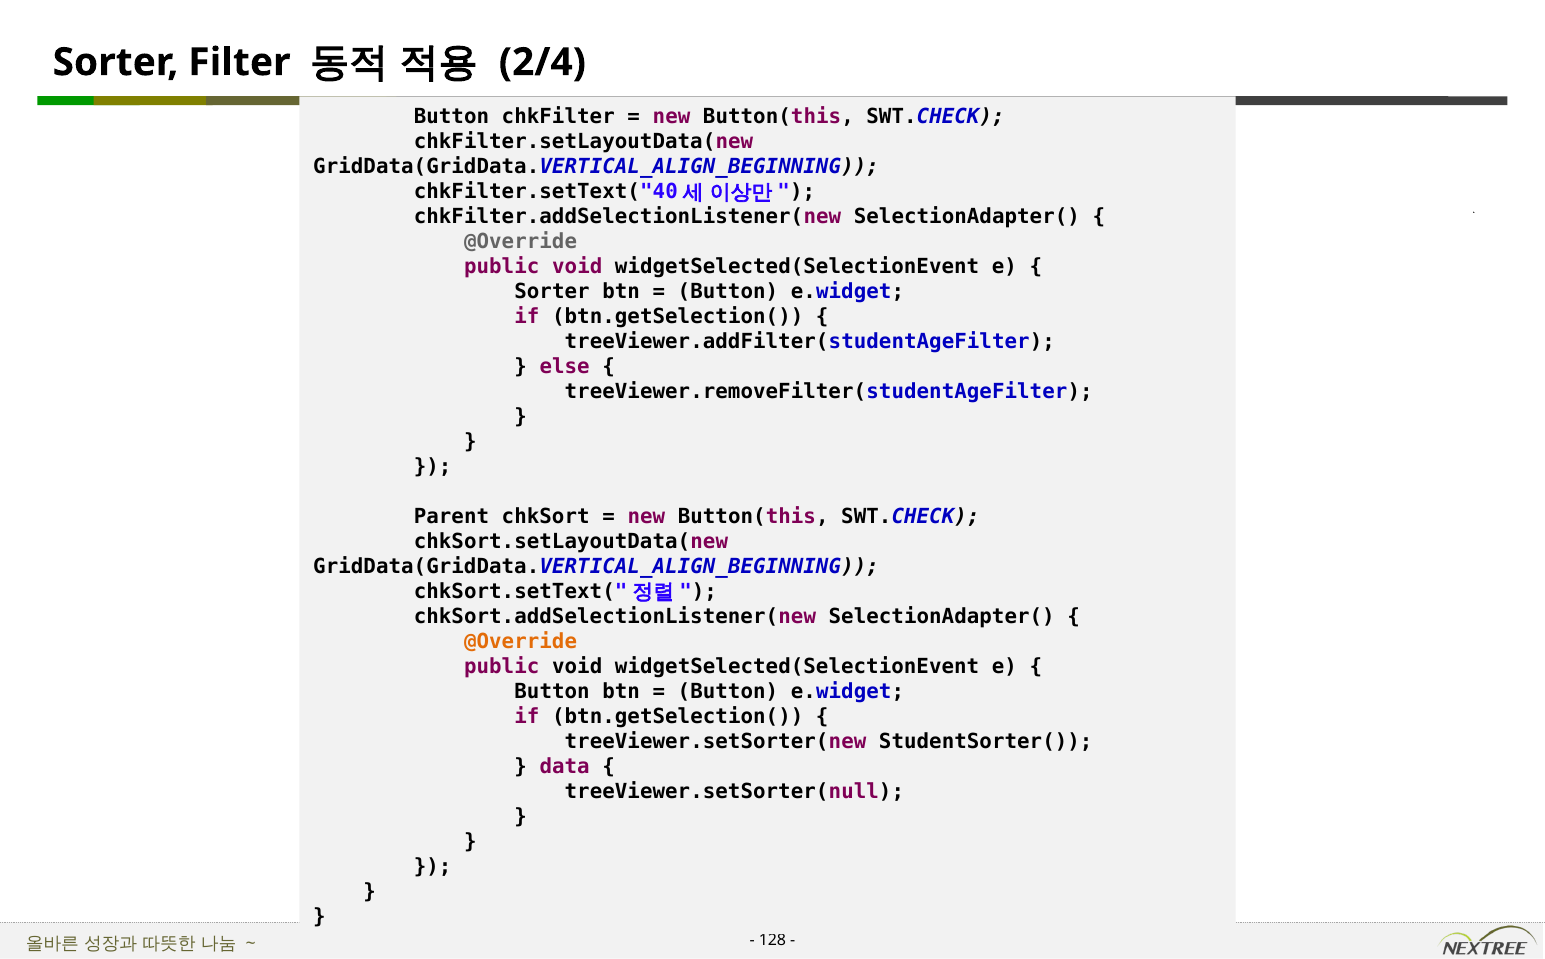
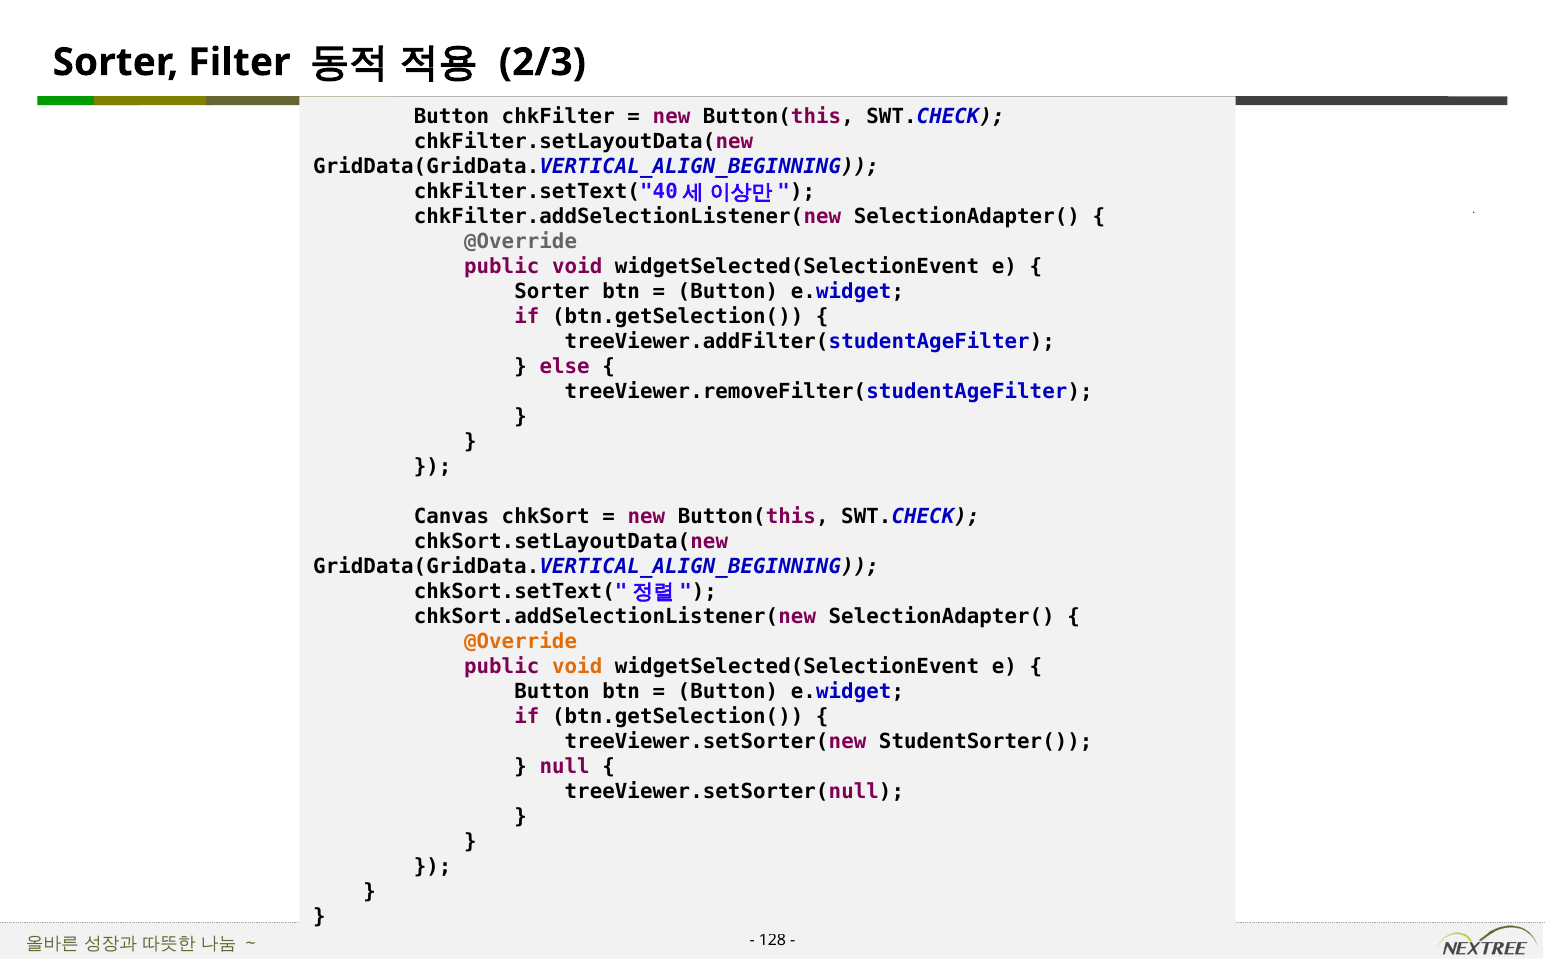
2/4: 2/4 -> 2/3 (542, 62)
Parent: Parent -> Canvas (451, 517)
void colour: black -> orange (577, 666)
data: data -> null (565, 766)
